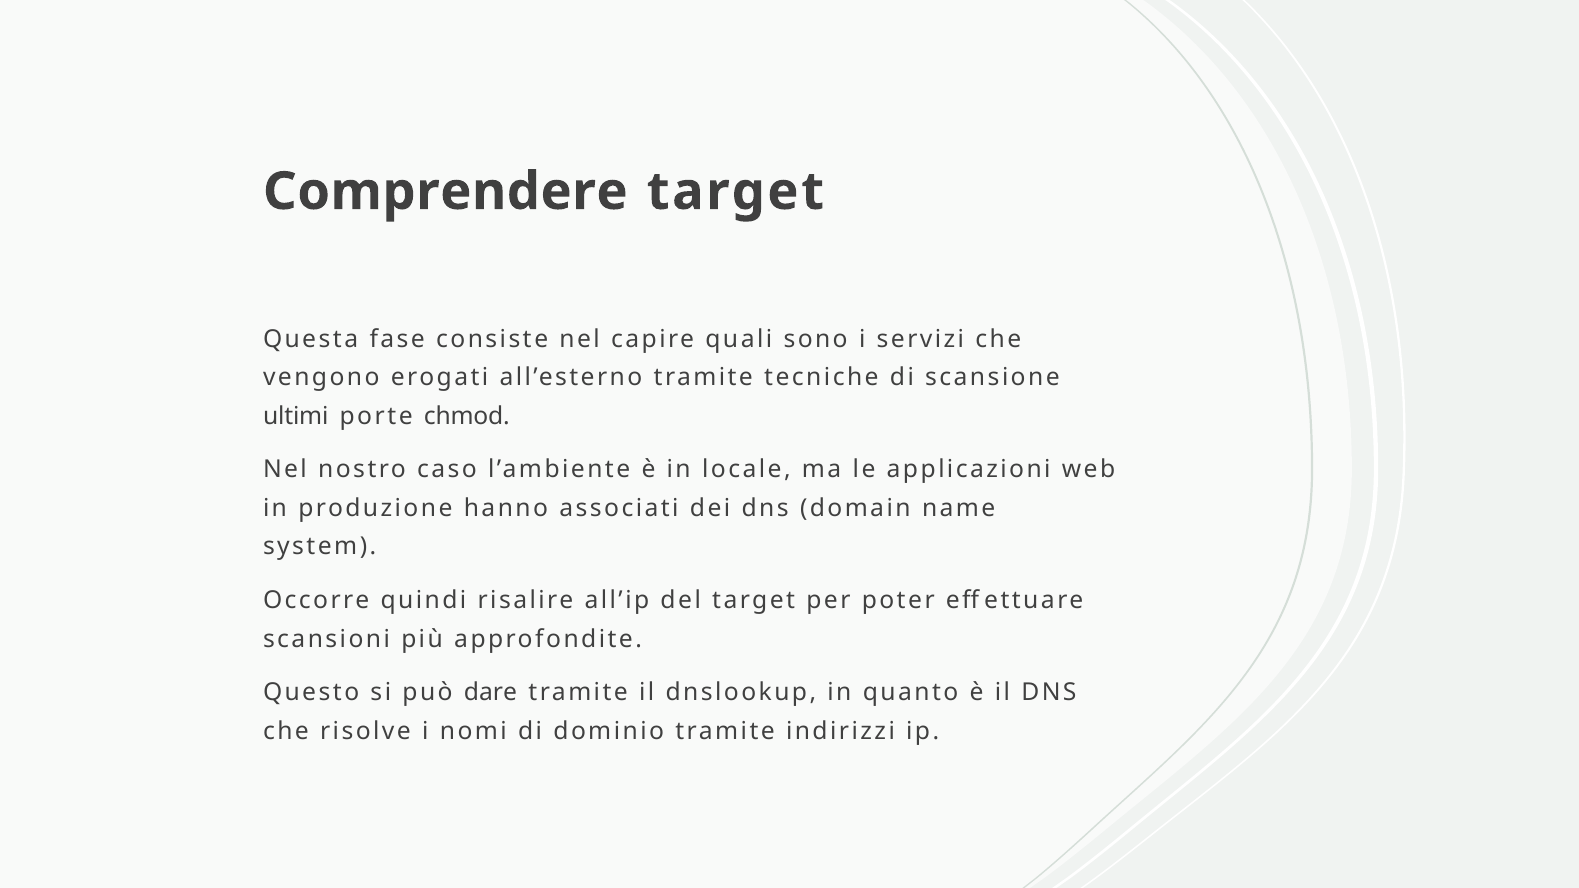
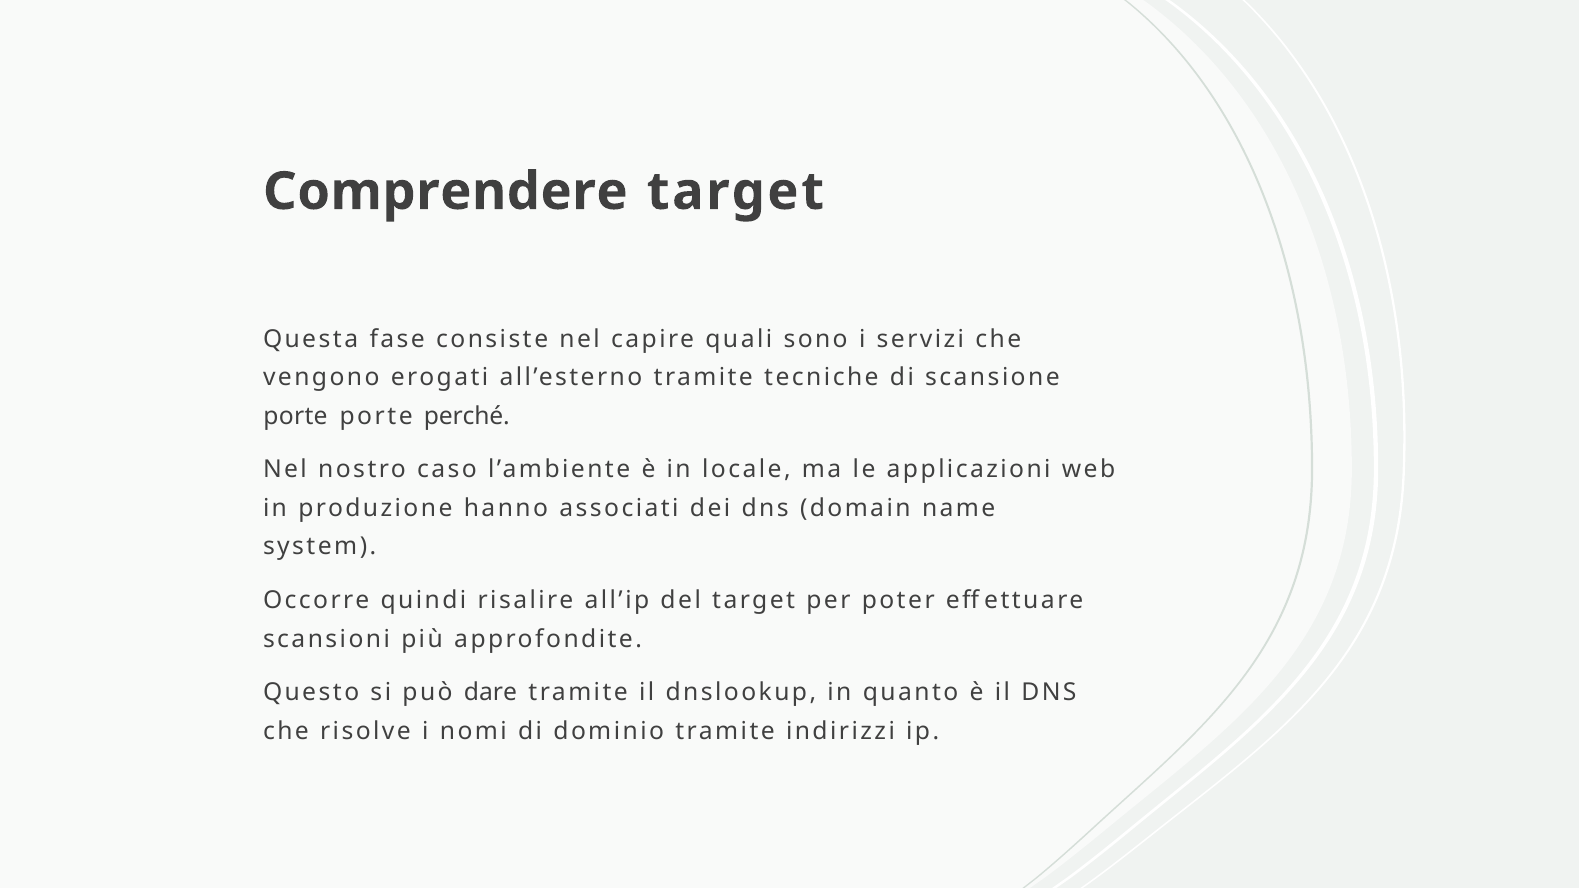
ultimi: ultimi -> porte (296, 416)
chmod: chmod -> perché (467, 416)
